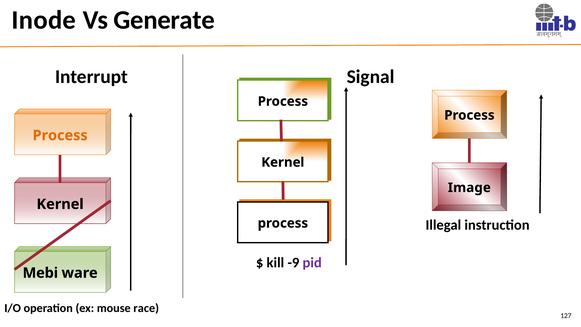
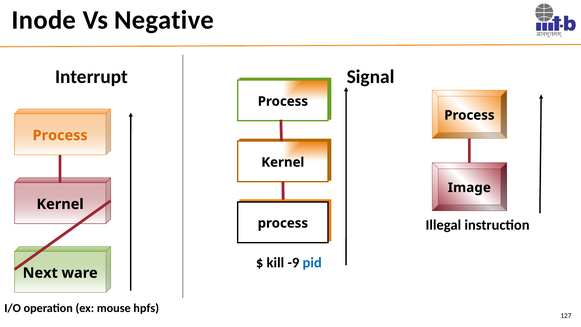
Generate: Generate -> Negative (164, 20)
pid colour: purple -> blue (312, 262)
Mebi: Mebi -> Next (40, 273)
race: race -> hpfs (146, 308)
